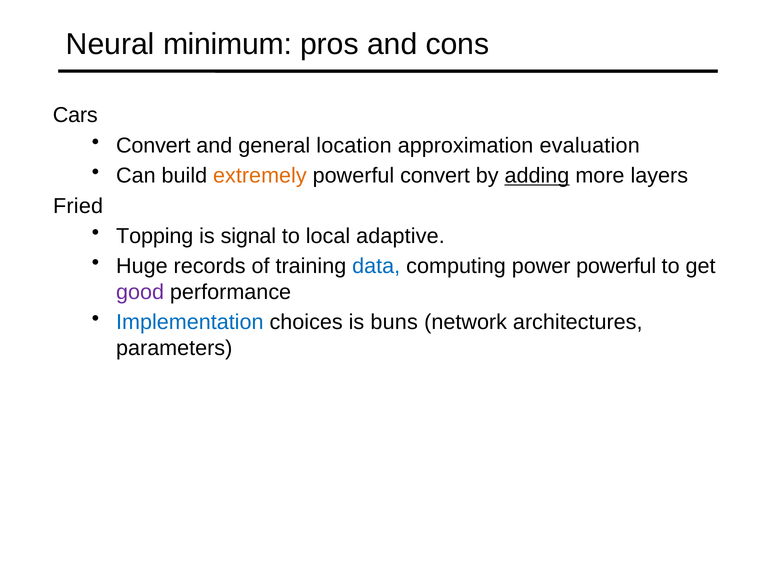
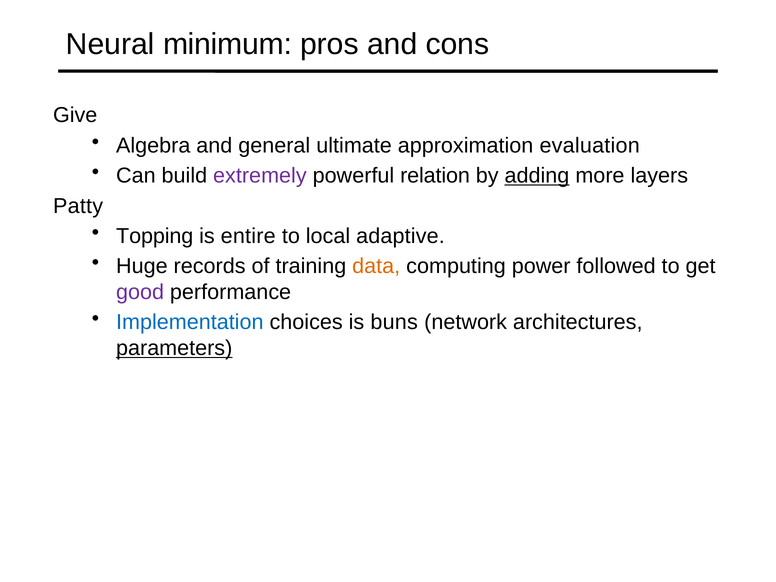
Cars: Cars -> Give (75, 115)
Convert: Convert -> Algebra (153, 146)
location: location -> ultimate (354, 146)
extremely colour: orange -> purple (260, 176)
powerful convert: convert -> relation (435, 176)
Fried: Fried -> Patty (78, 206)
signal: signal -> entire (248, 236)
data colour: blue -> orange (376, 266)
power powerful: powerful -> followed (616, 266)
parameters underline: none -> present (174, 348)
